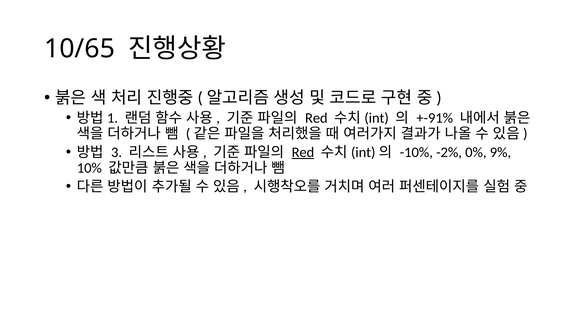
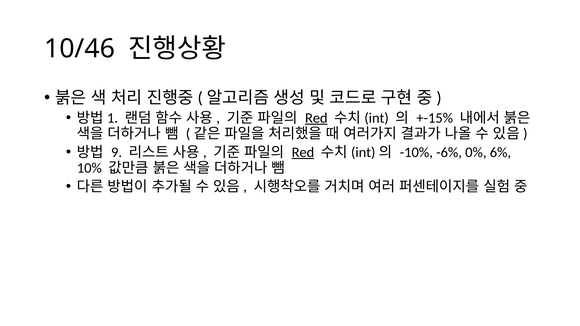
10/65: 10/65 -> 10/46 (80, 49)
Red underline: none -> present (316, 118)
+-91%: +-91% -> +-15% (435, 118)
3: 3 -> 9 (117, 152)
-2%: -2% -> -6% (449, 152)
9%: 9% -> 6% (500, 152)
